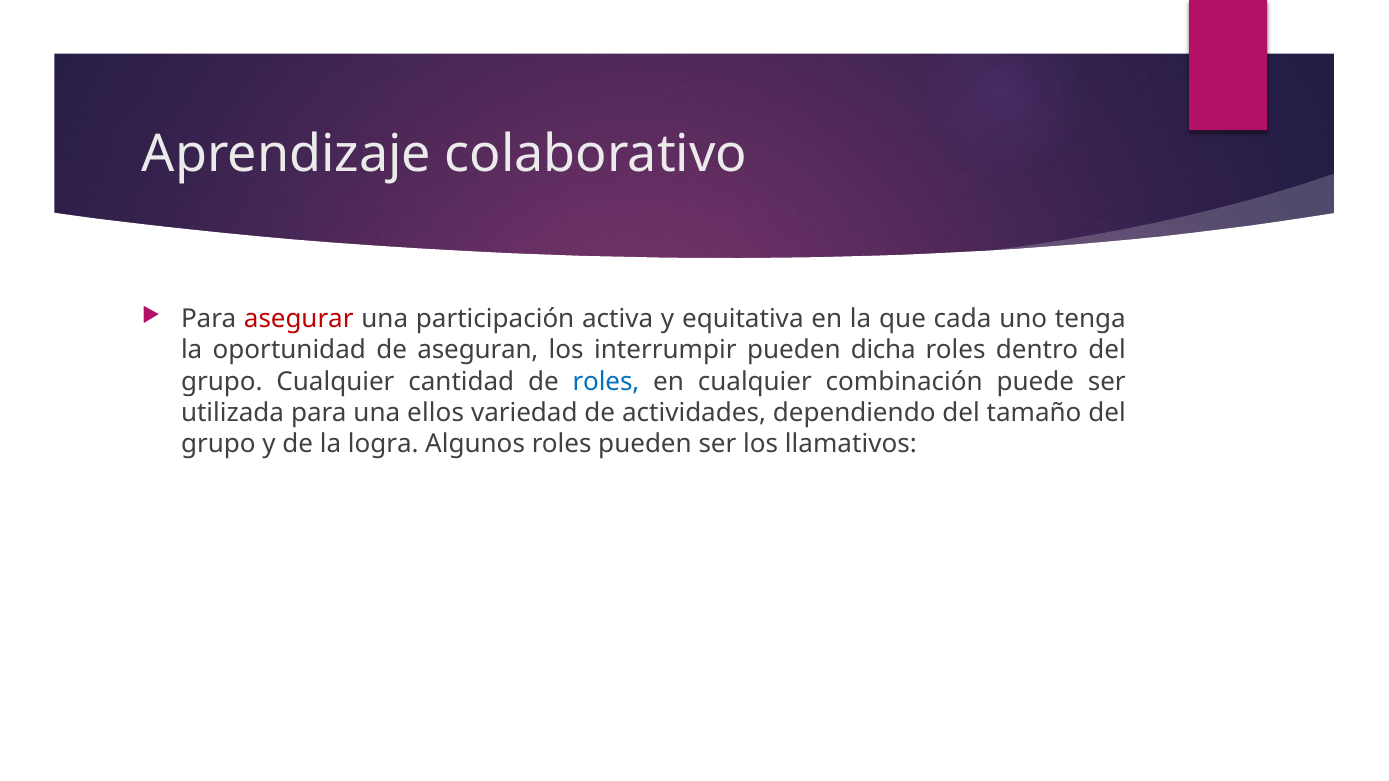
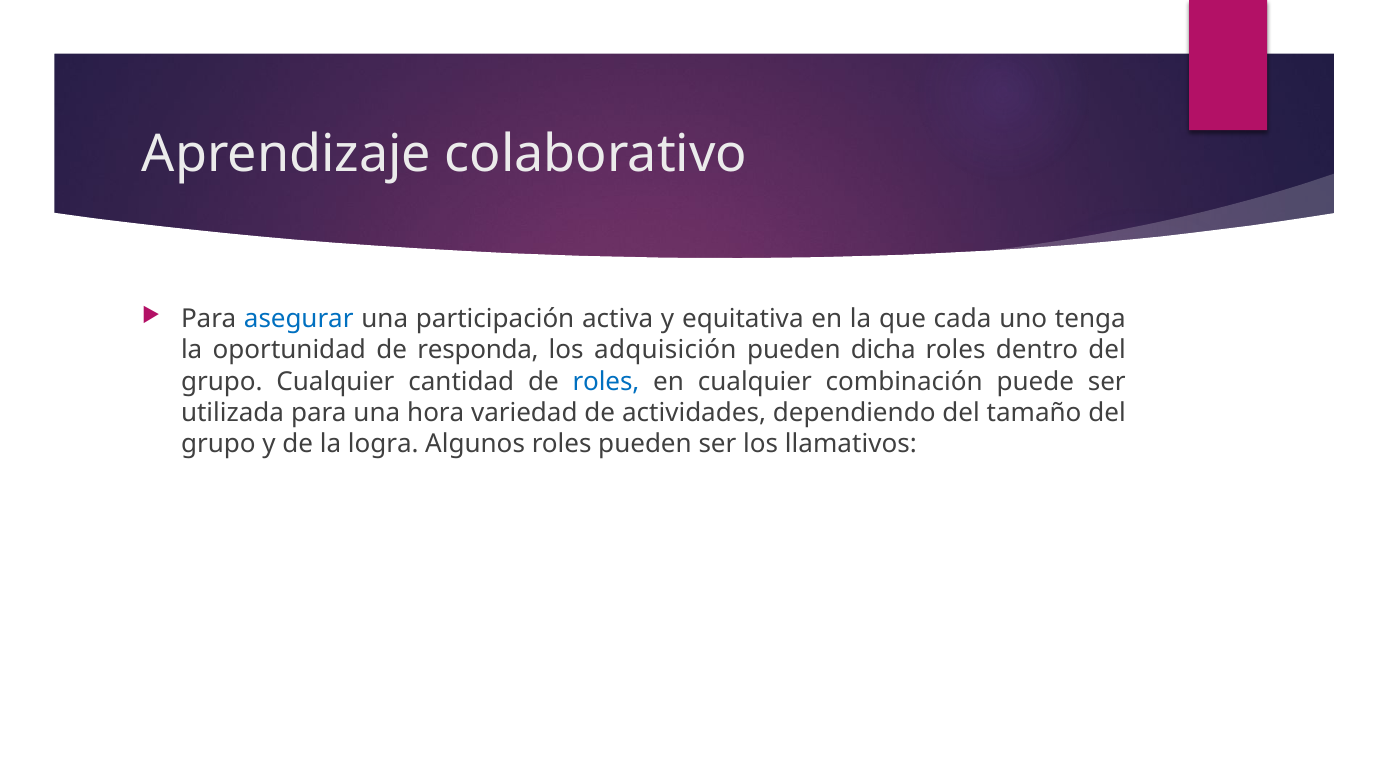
asegurar colour: red -> blue (299, 319)
aseguran: aseguran -> responda (478, 351)
interrumpir: interrumpir -> adquisición (665, 351)
ellos: ellos -> hora (436, 413)
